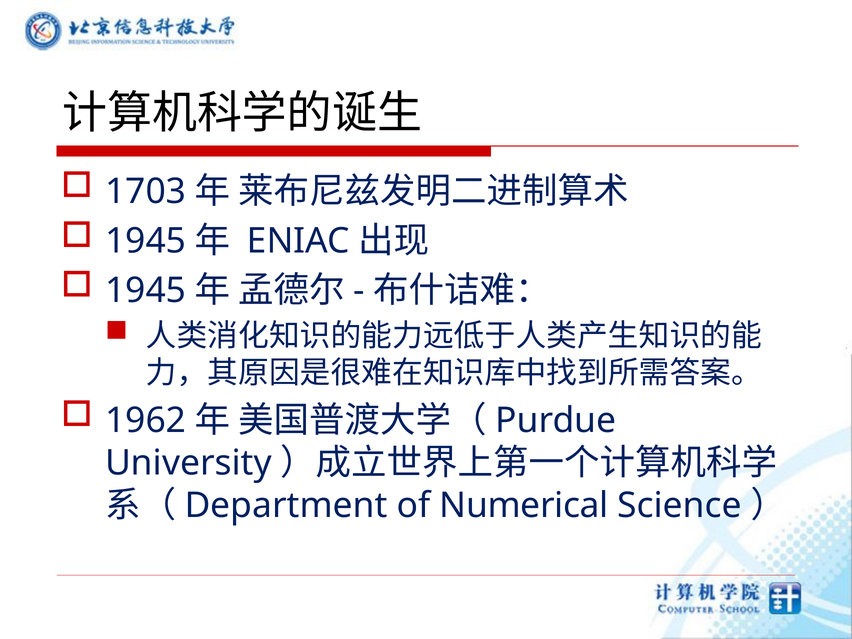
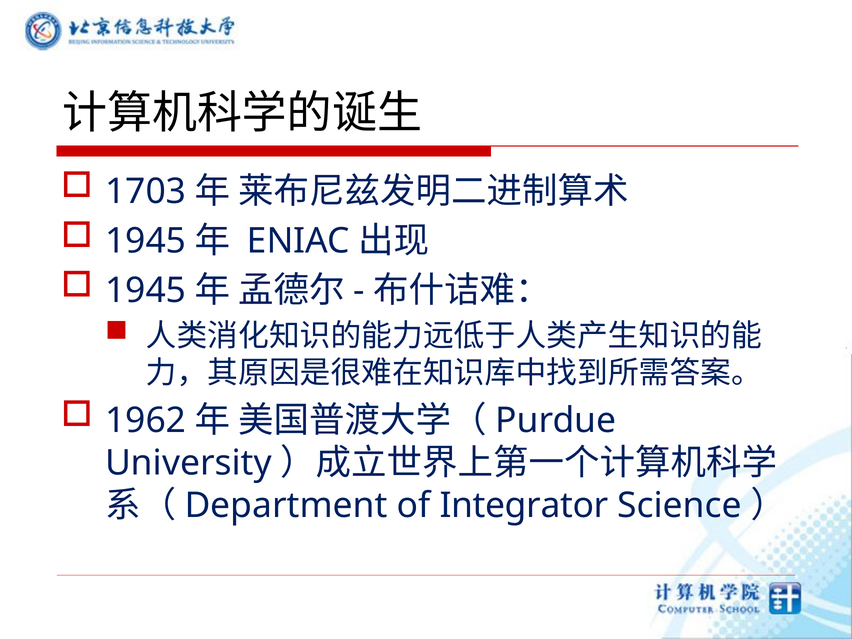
Numerical: Numerical -> Integrator (524, 506)
